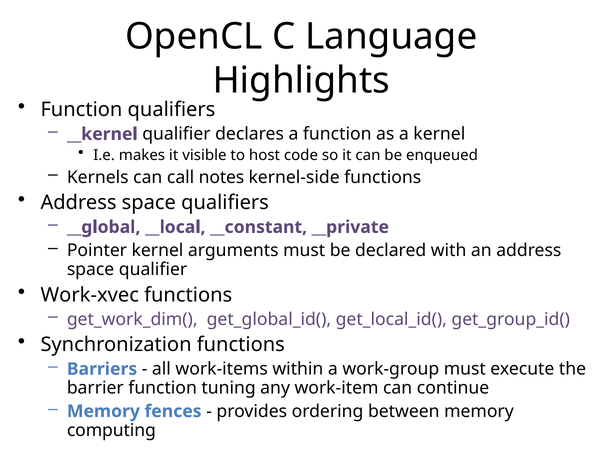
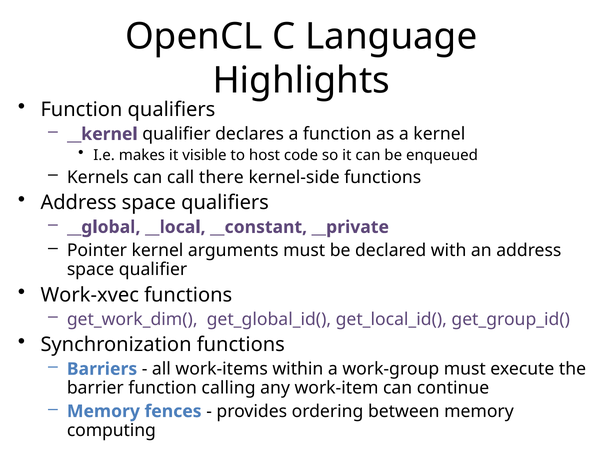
notes: notes -> there (221, 177)
tuning: tuning -> calling (229, 387)
